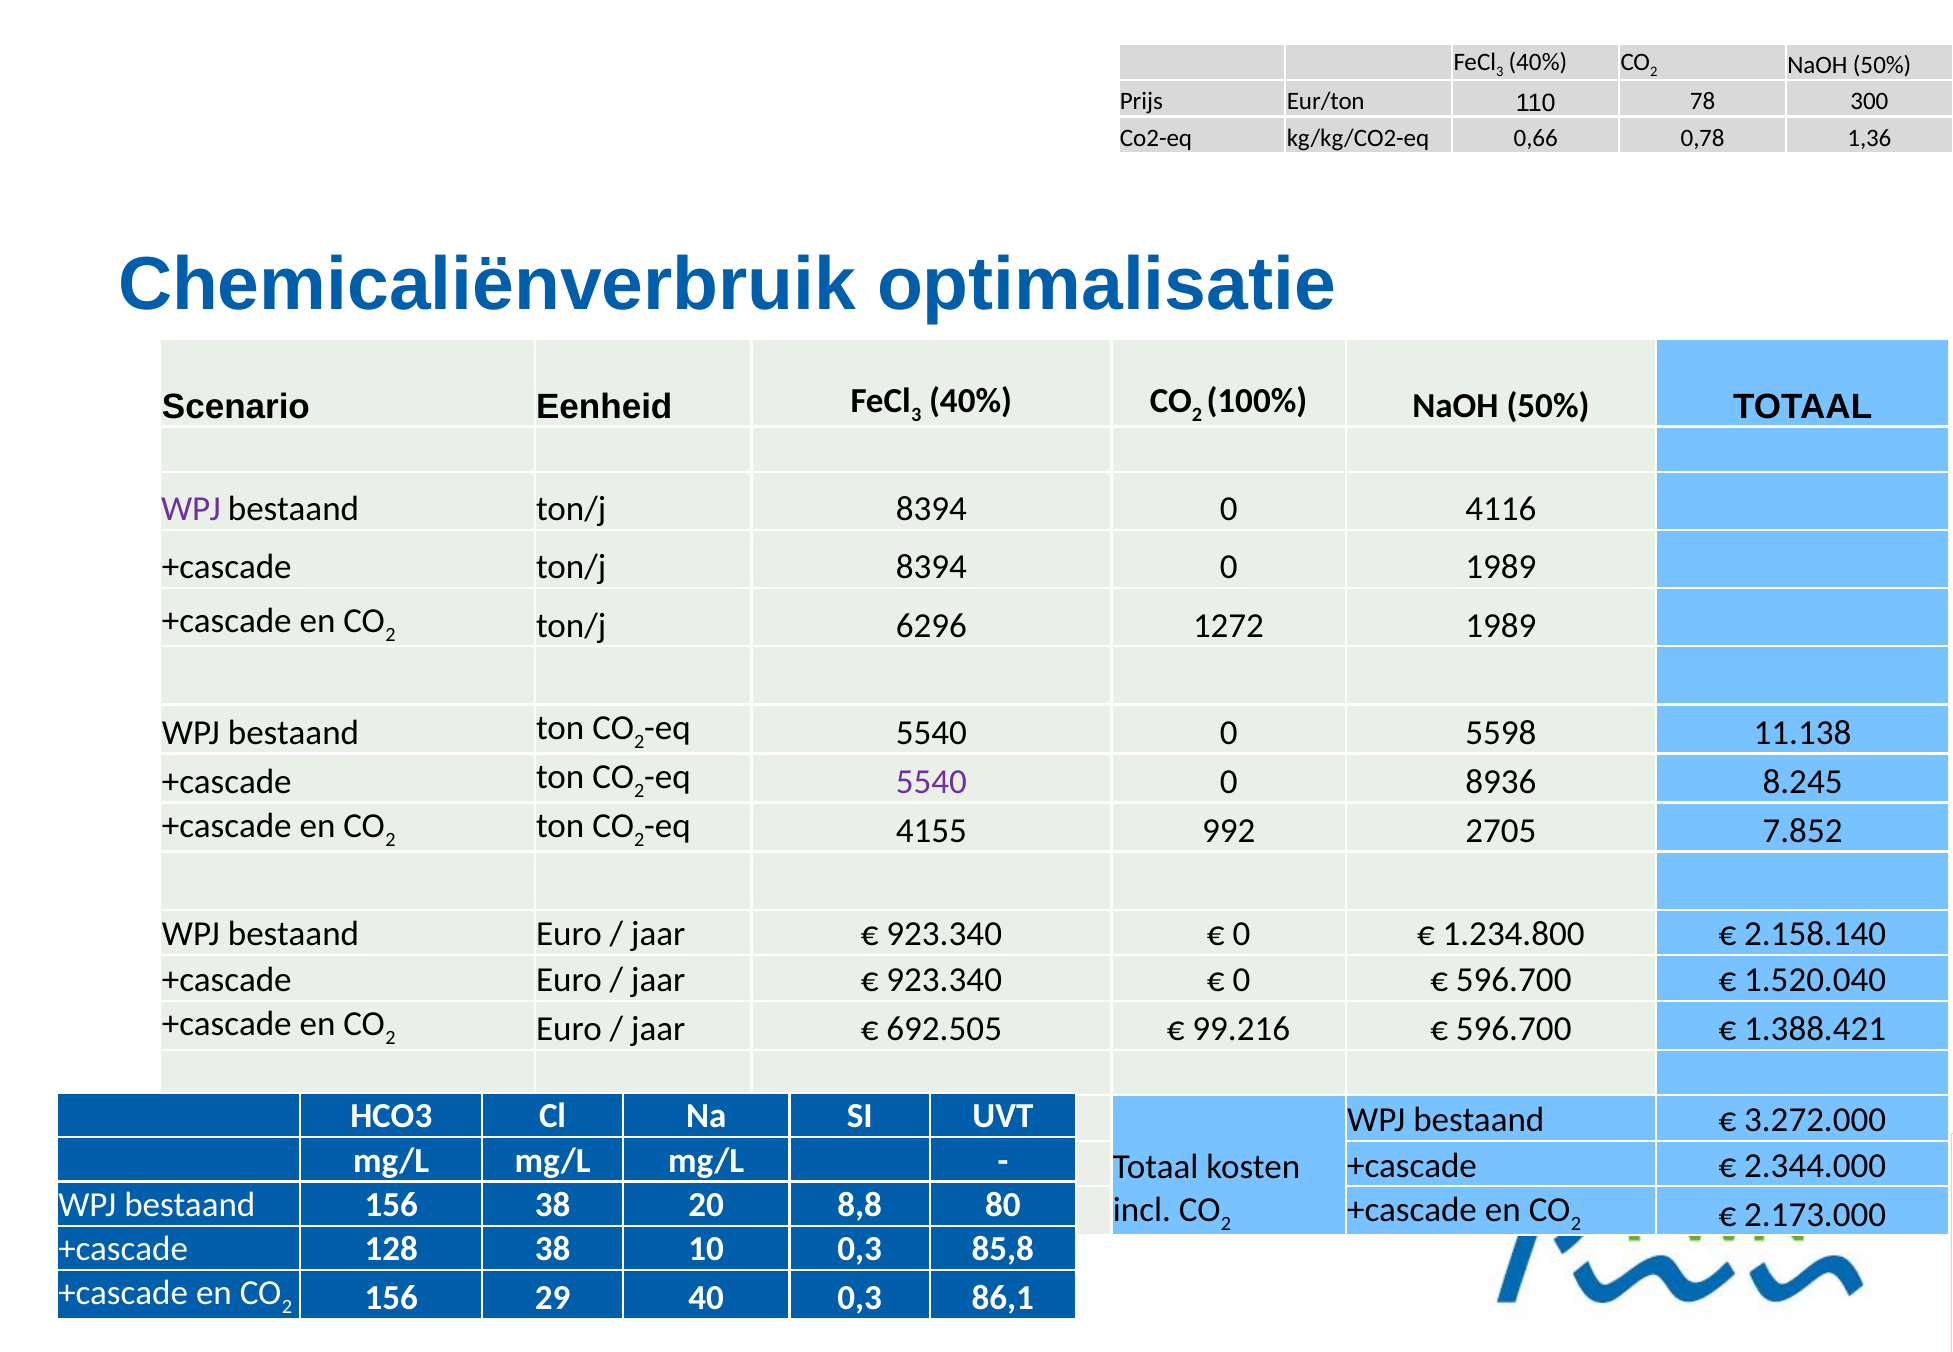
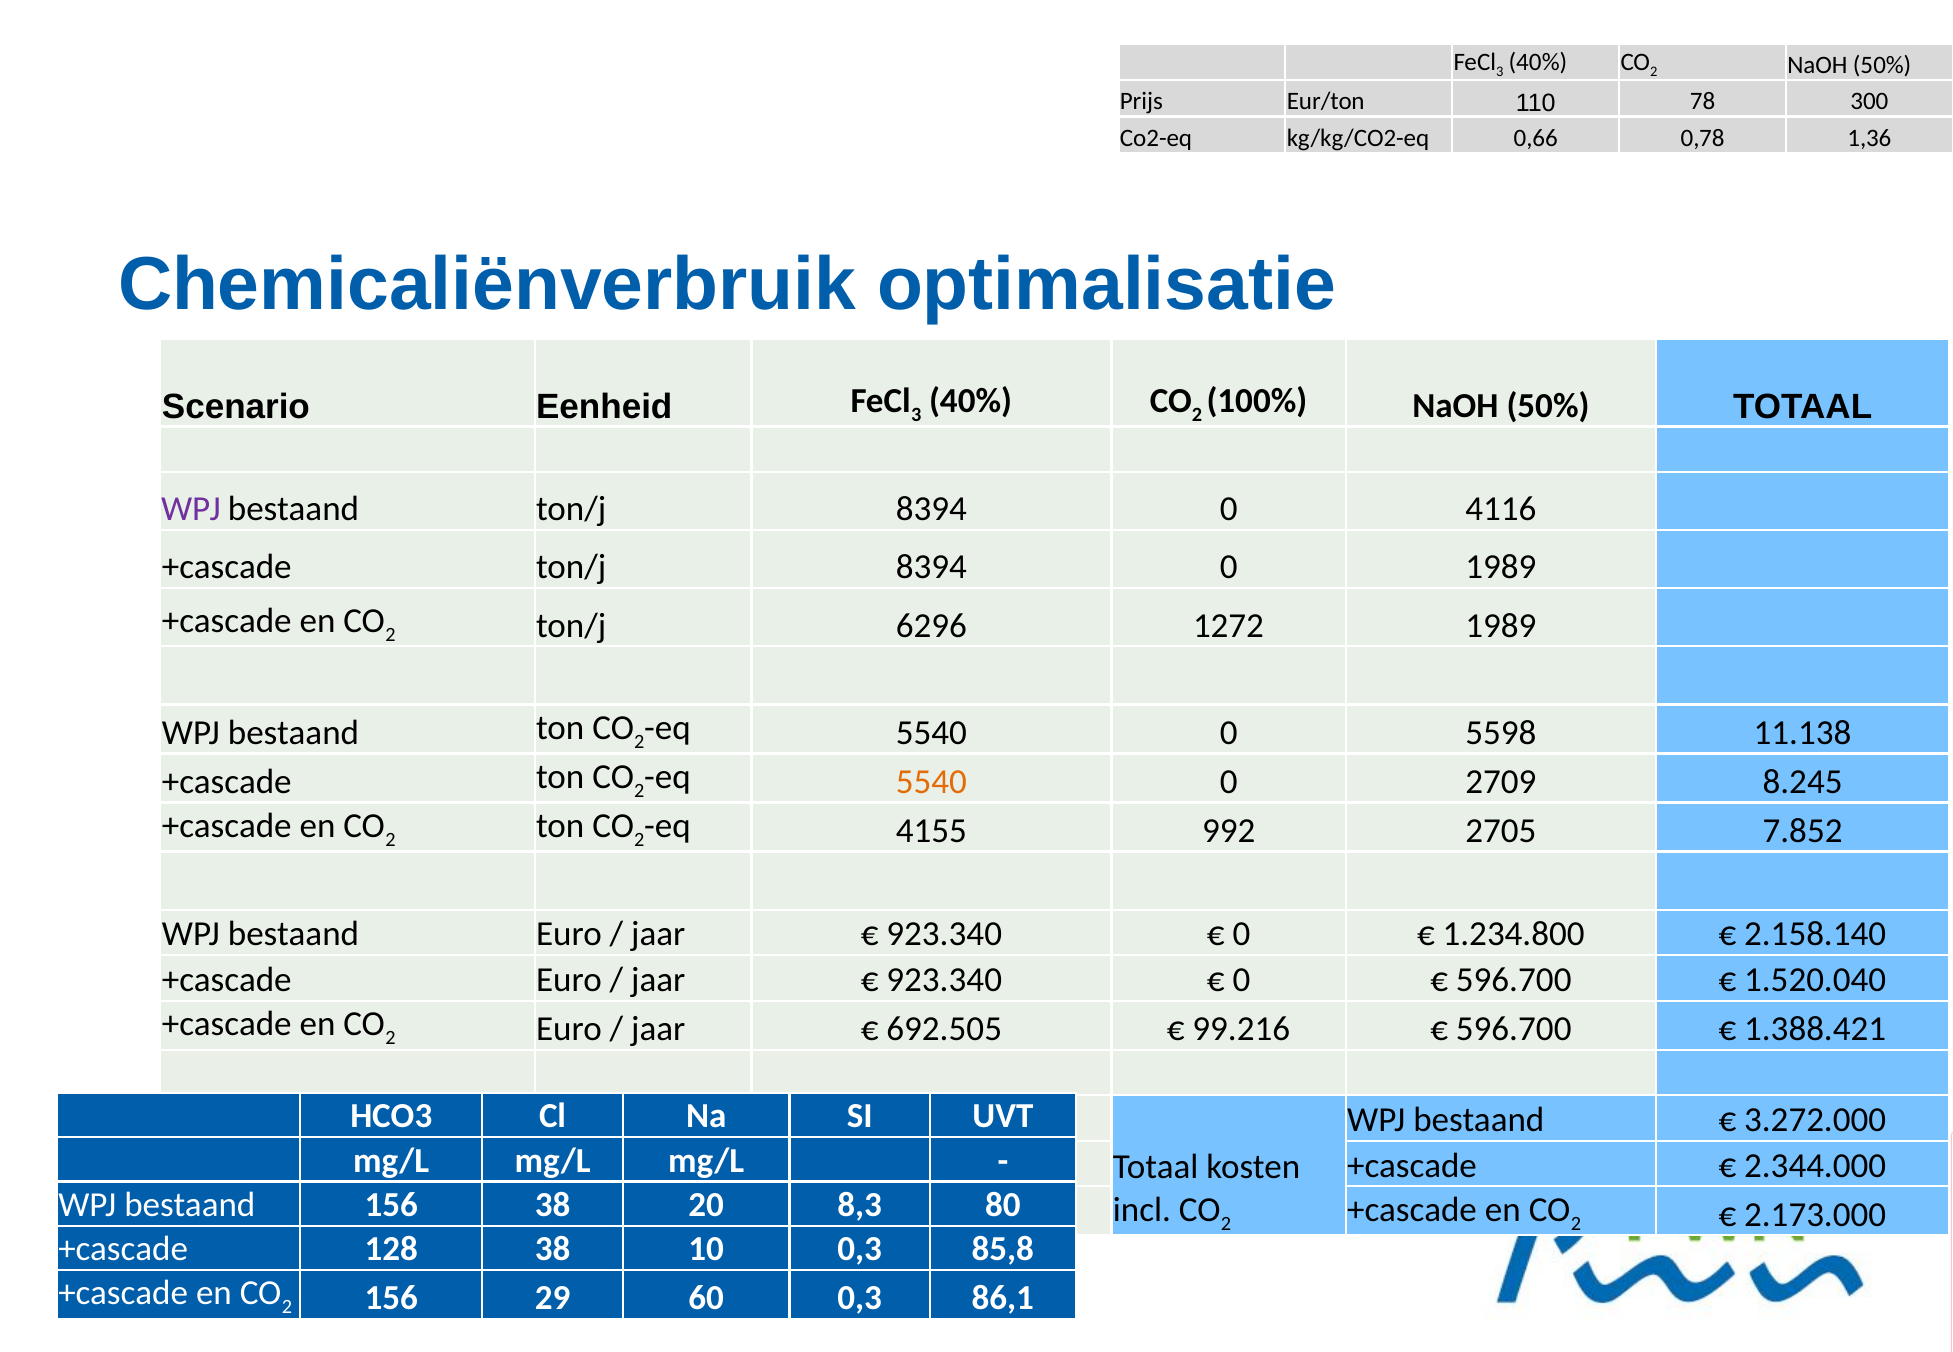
5540 colour: purple -> orange (931, 782)
8936: 8936 -> 2709 (1501, 782)
8,8: 8,8 -> 8,3 (860, 1205)
40: 40 -> 60 (706, 1298)
